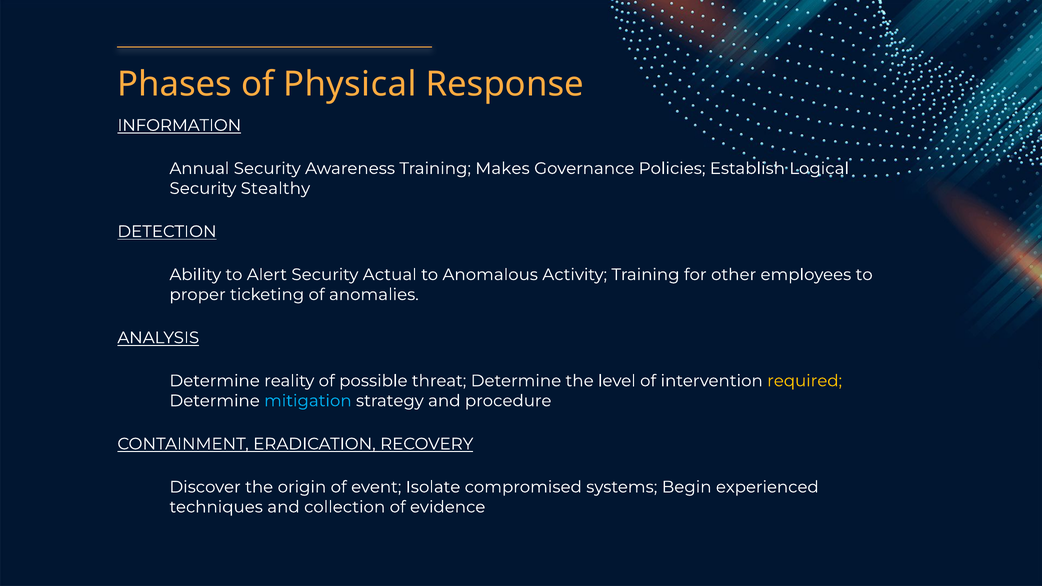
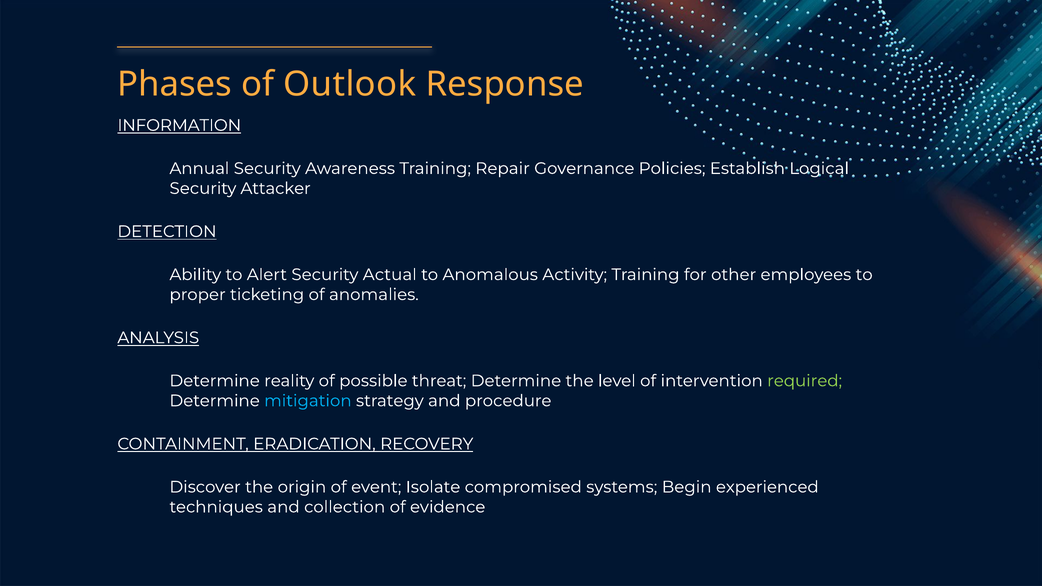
Physical: Physical -> Outlook (350, 84)
Makes: Makes -> Repair (503, 168)
Stealthy: Stealthy -> Attacker (276, 188)
required colour: yellow -> light green (805, 381)
